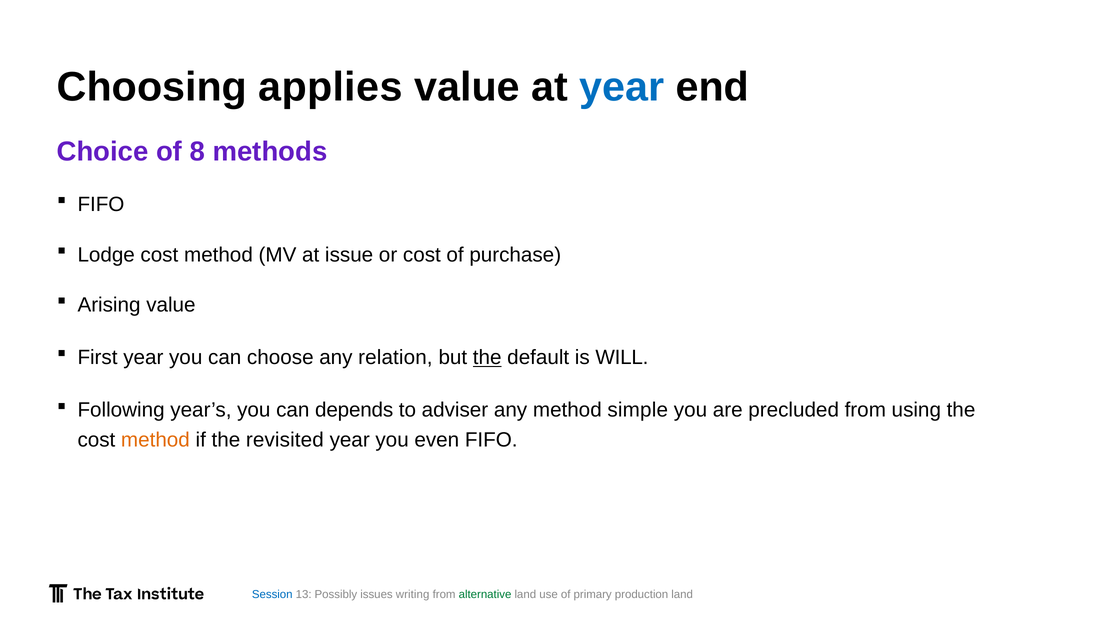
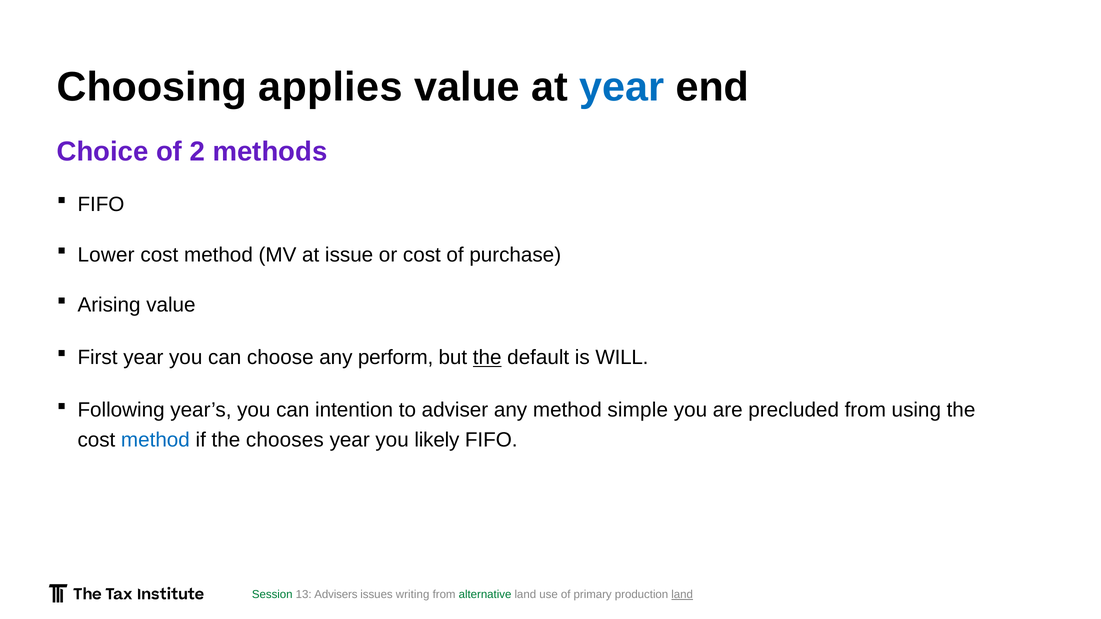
8: 8 -> 2 (197, 152)
Lodge: Lodge -> Lower (106, 255)
relation: relation -> perform (396, 358)
depends: depends -> intention (354, 410)
method colour: orange -> blue (155, 440)
revisited: revisited -> chooses (285, 440)
even: even -> likely (437, 440)
Session colour: blue -> green (272, 595)
Possibly: Possibly -> Advisers (336, 595)
land underline: none -> present (682, 595)
